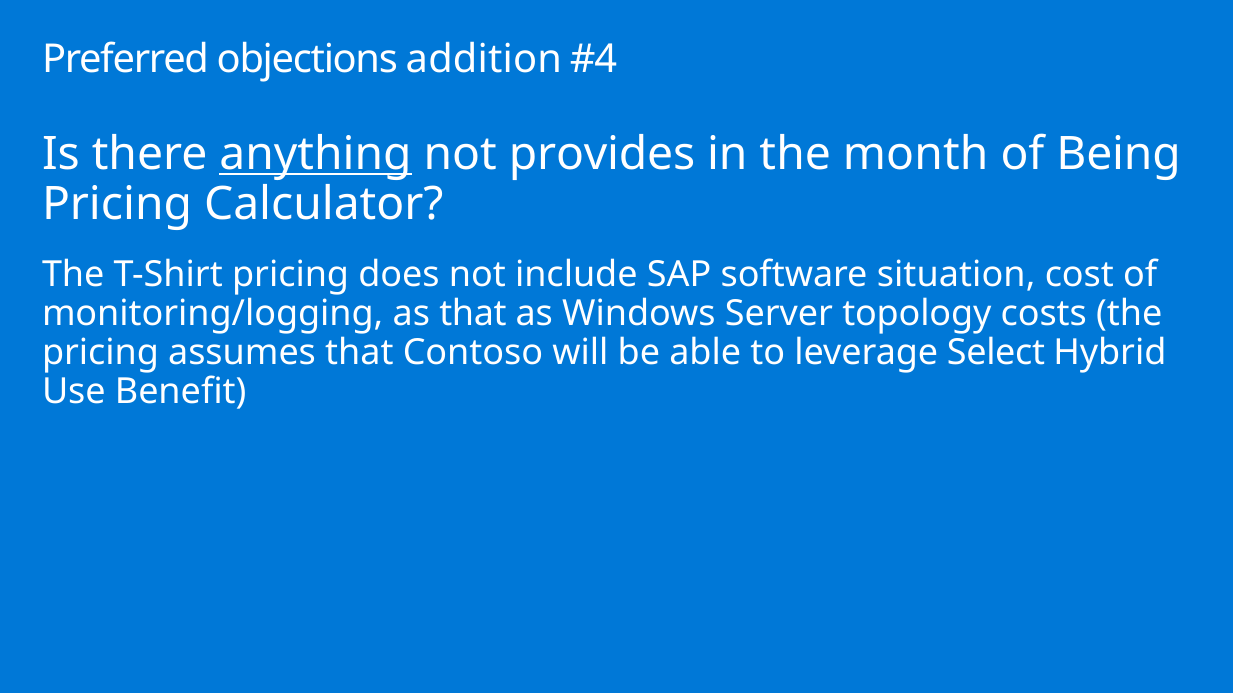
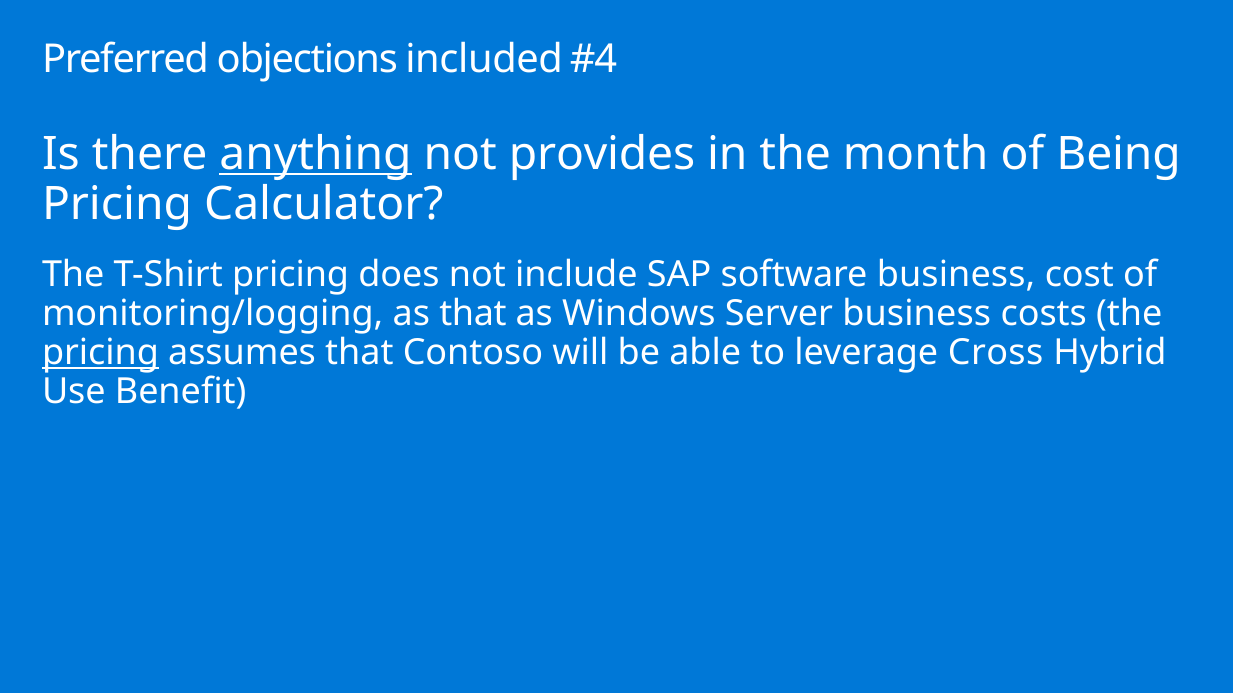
addition: addition -> included (484, 60)
software situation: situation -> business (956, 275)
Server topology: topology -> business (917, 314)
pricing underline: none -> present (100, 353)
Select: Select -> Cross (996, 353)
